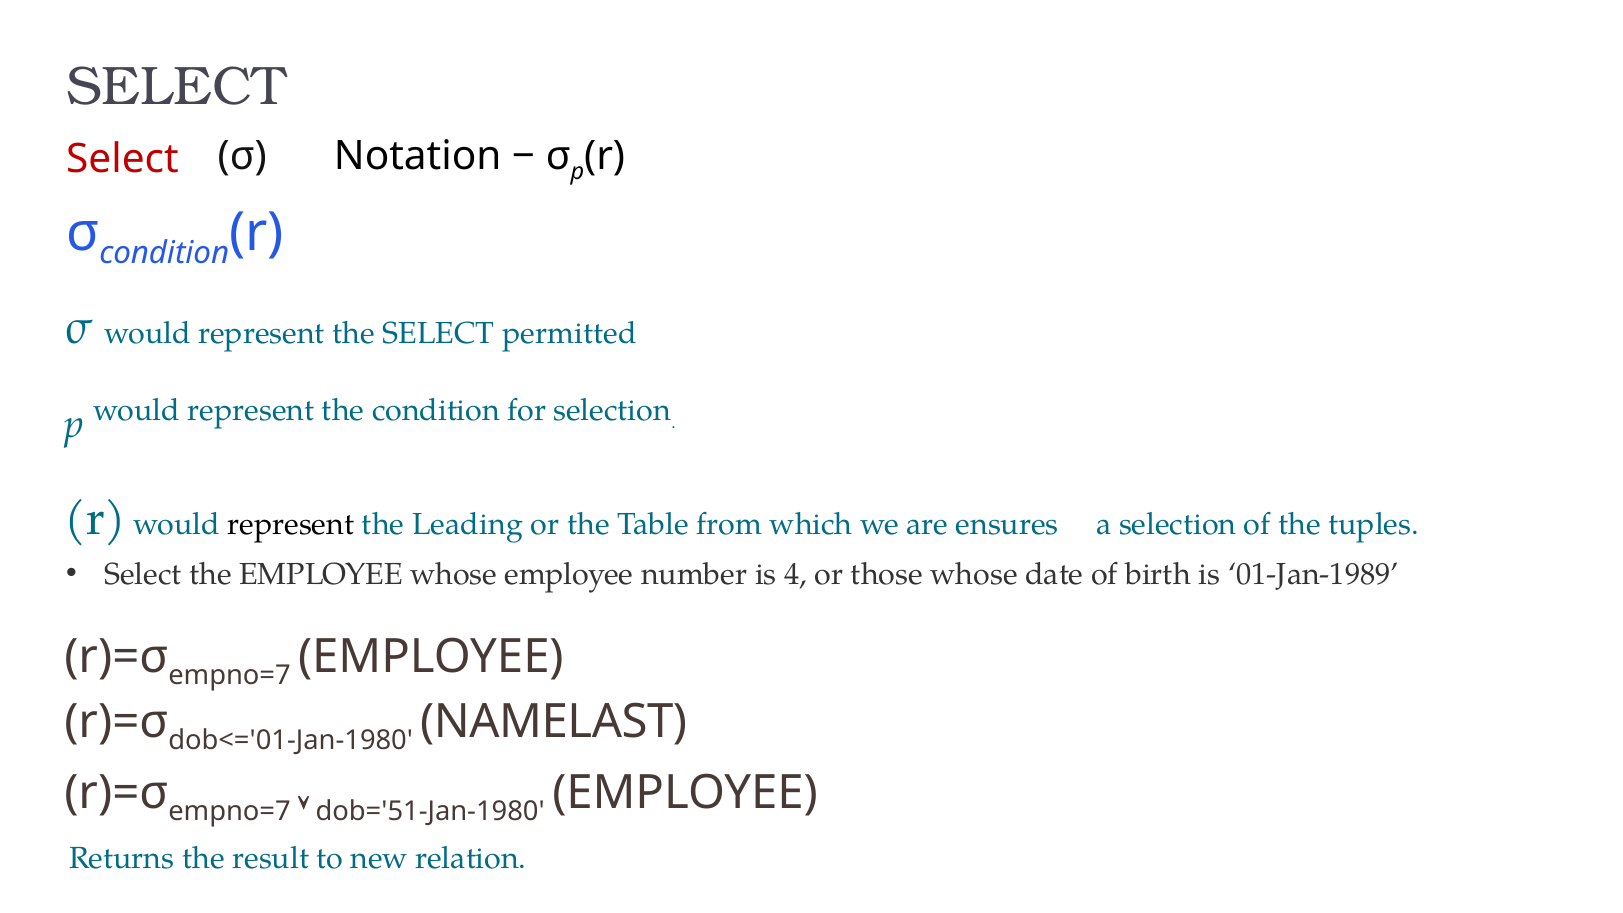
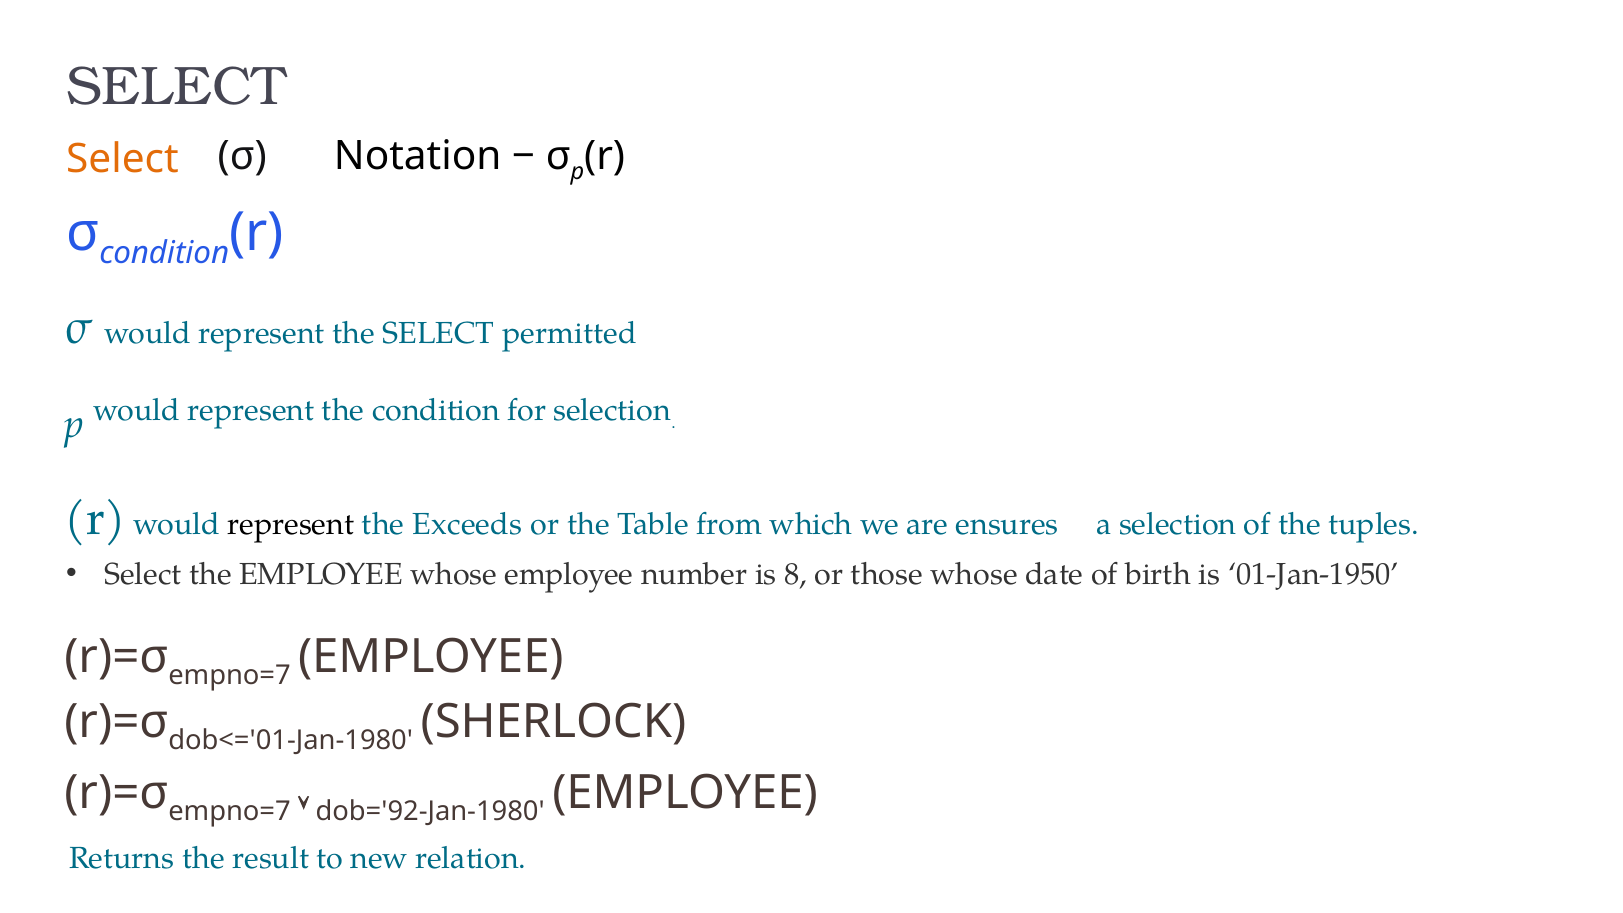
Select colour: red -> orange (122, 159)
Leading: Leading -> Exceeds (468, 524)
4: 4 -> 8 (796, 574)
01-Jan-1989: 01-Jan-1989 -> 01-Jan-1950 (1314, 574)
NAMELAST: NAMELAST -> SHERLOCK (553, 722)
dob='51-Jan-1980: dob='51-Jan-1980 -> dob='92-Jan-1980 (430, 812)
